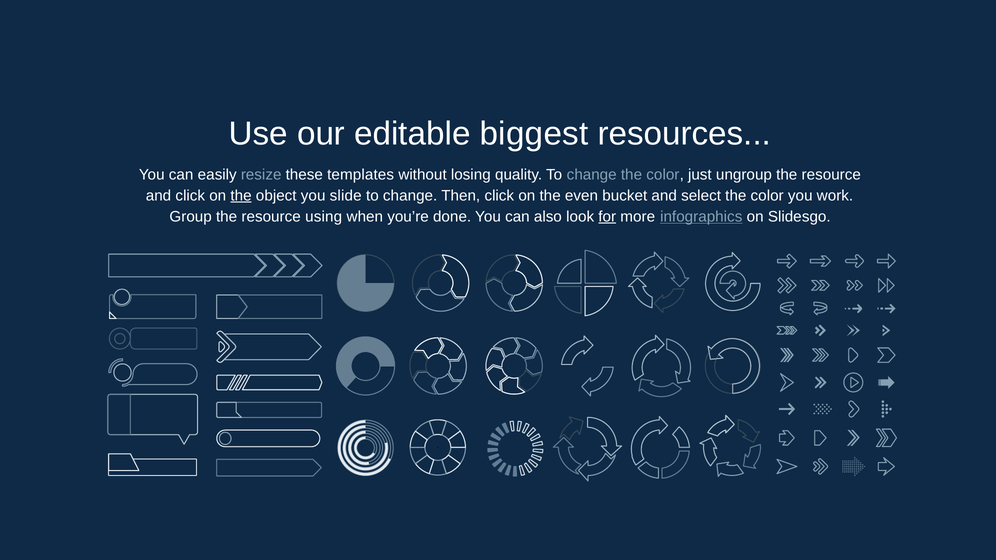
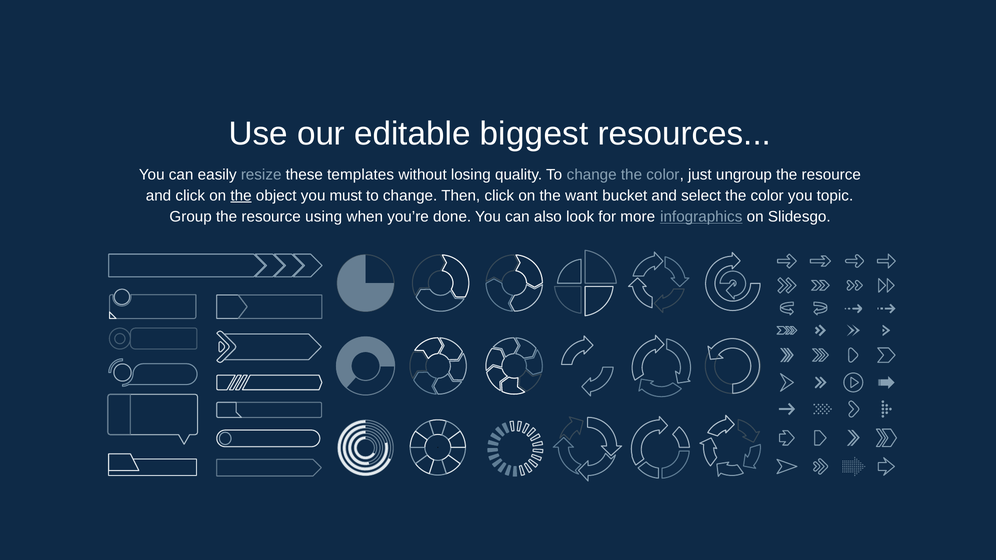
slide: slide -> must (346, 196)
even: even -> want (581, 196)
work: work -> topic (835, 196)
for underline: present -> none (607, 217)
